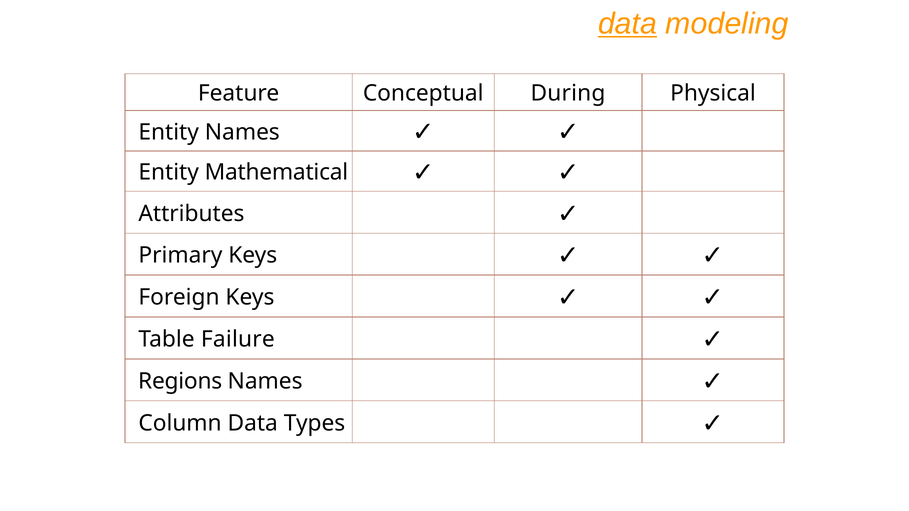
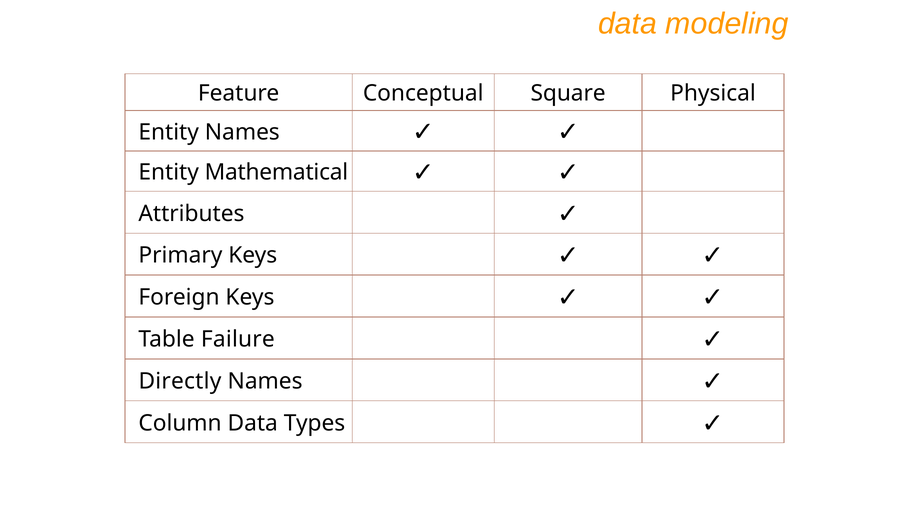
data underline: present -> none (628, 24)
During: During -> Square (568, 94)
Regions: Regions -> Directly (180, 381)
